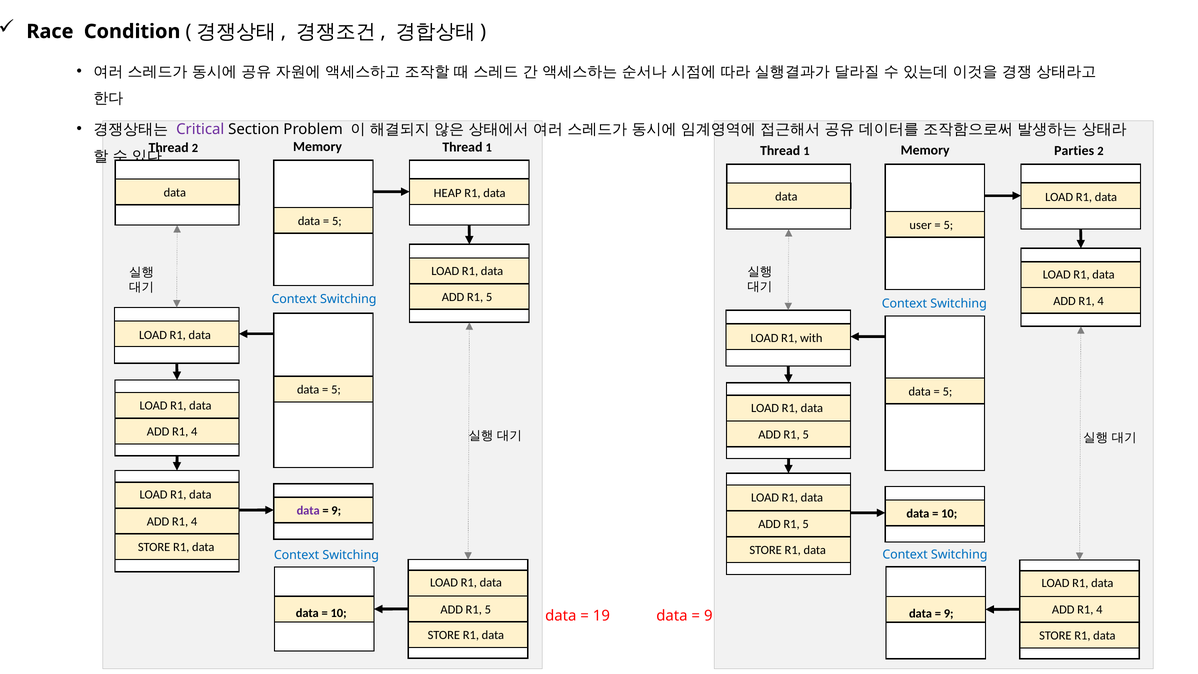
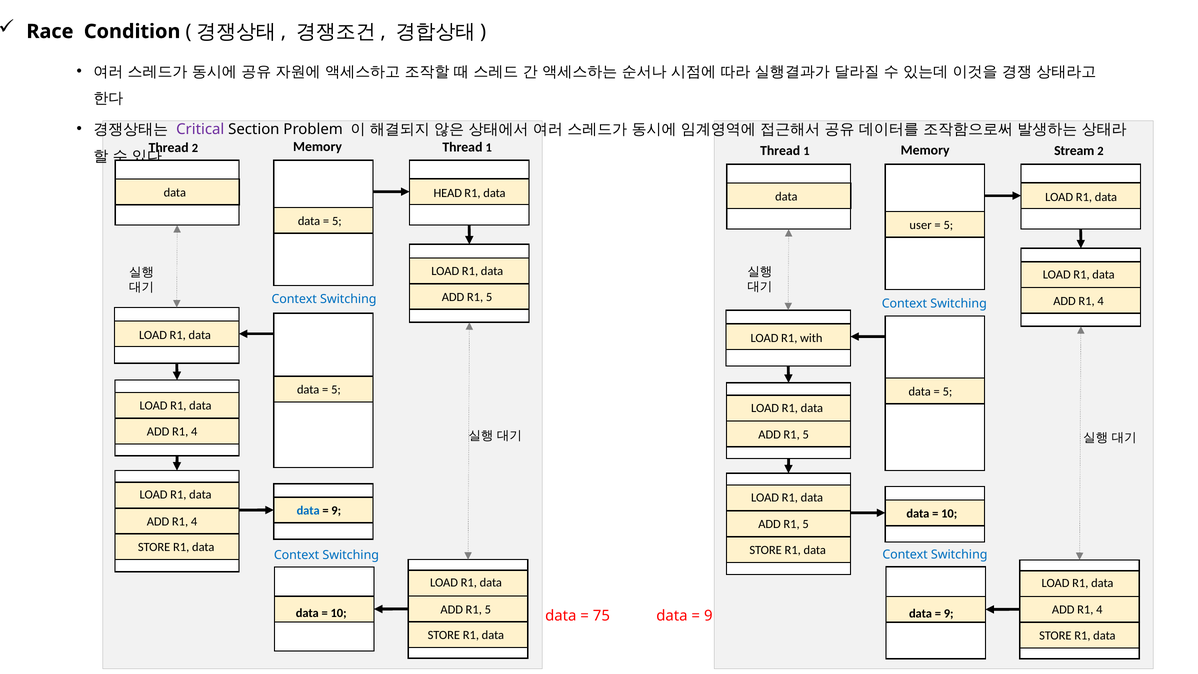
Parties: Parties -> Stream (1074, 151)
HEAP: HEAP -> HEAD (448, 193)
data colour: purple -> blue (308, 510)
19: 19 -> 75 (601, 615)
